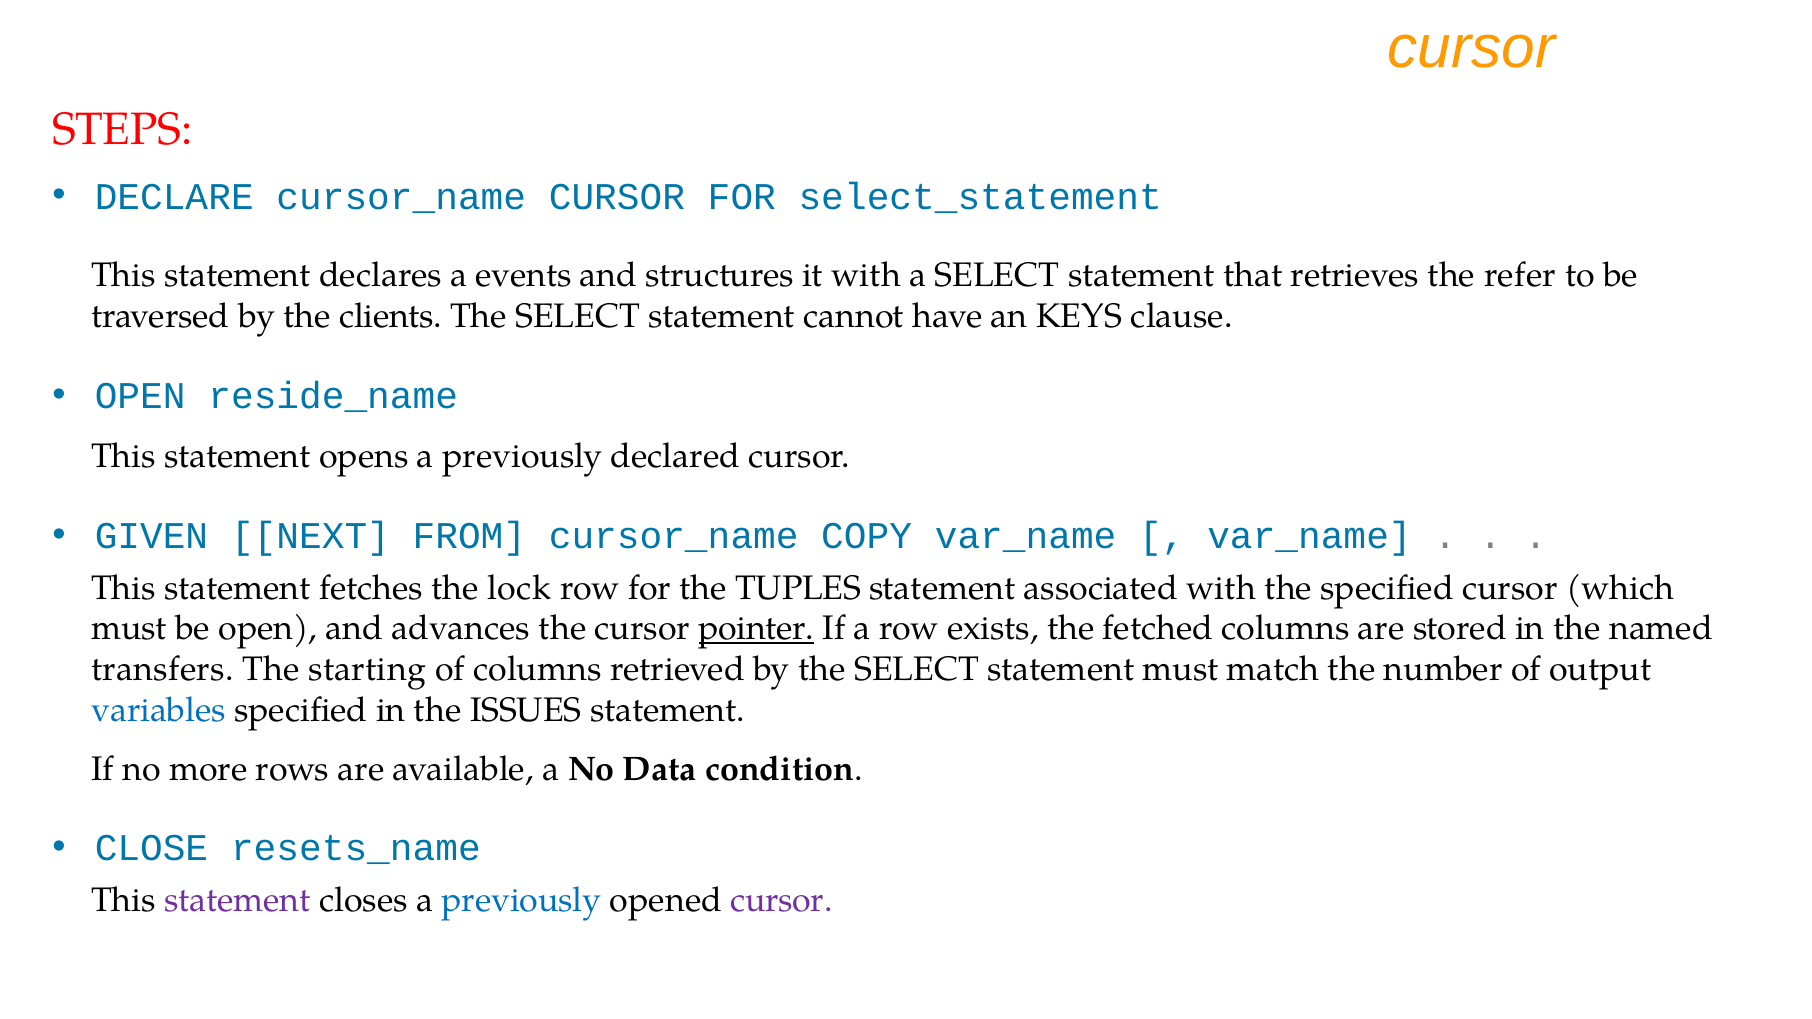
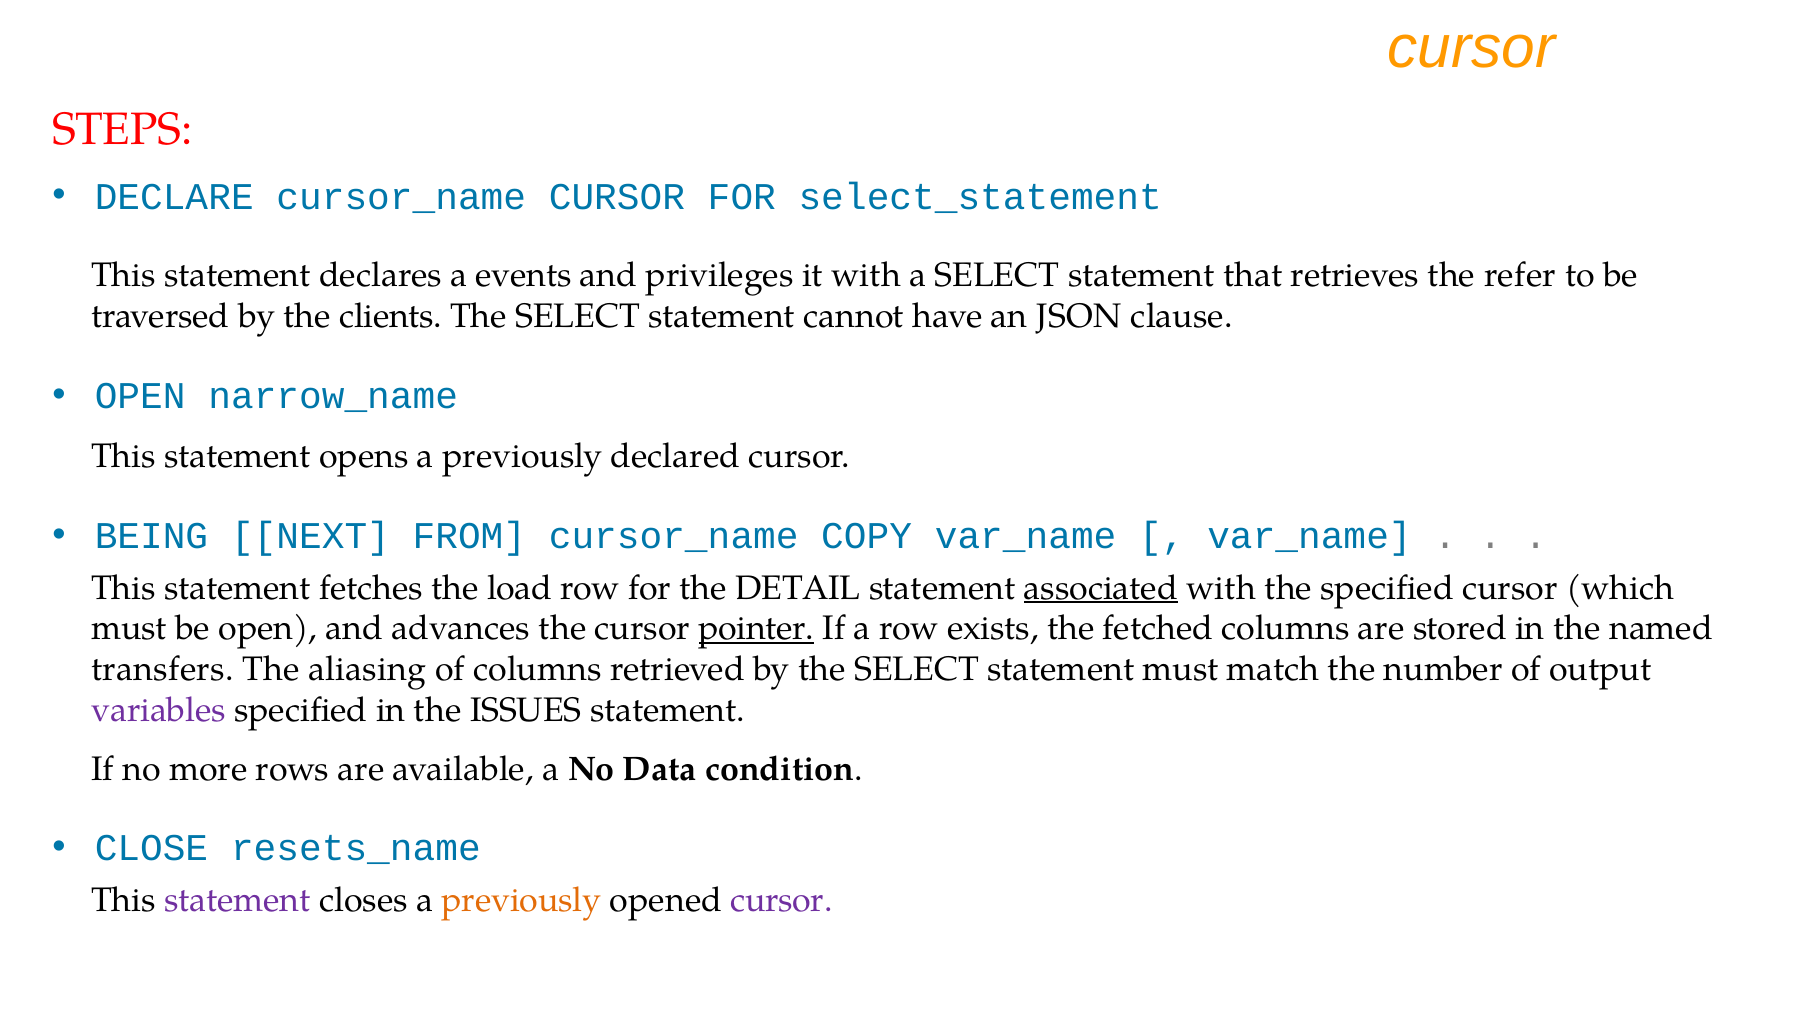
structures: structures -> privileges (720, 276)
KEYS: KEYS -> JSON (1079, 316)
reside_name: reside_name -> narrow_name (333, 396)
GIVEN: GIVEN -> BEING (151, 536)
lock: lock -> load (520, 588)
TUPLES: TUPLES -> DETAIL (798, 588)
associated underline: none -> present (1101, 588)
starting: starting -> aliasing (367, 670)
variables colour: blue -> purple (159, 710)
previously colour: blue -> orange (522, 900)
